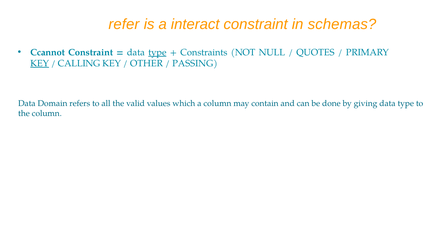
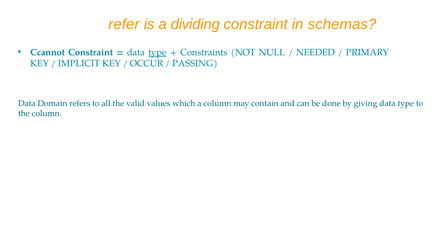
interact: interact -> dividing (195, 24)
QUOTES: QUOTES -> NEEDED (315, 52)
KEY underline: present -> none (40, 63)
CALLING: CALLING -> IMPLICIT (79, 63)
OTHER: OTHER -> OCCUR (147, 63)
